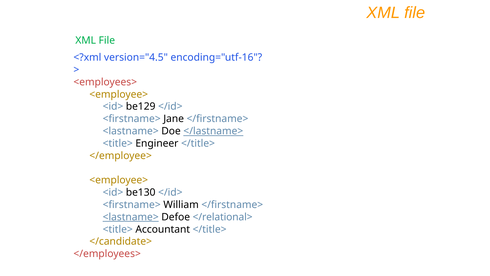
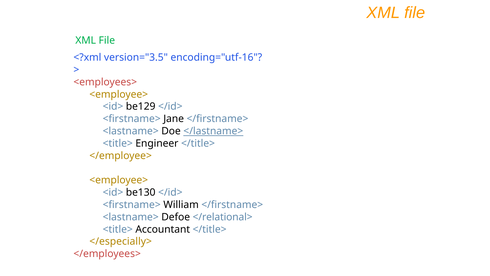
version="4.5: version="4.5 -> version="3.5 (136, 57)
<lastname> underline: present -> none (131, 217)
</candidate>: </candidate> -> </especially> (121, 241)
